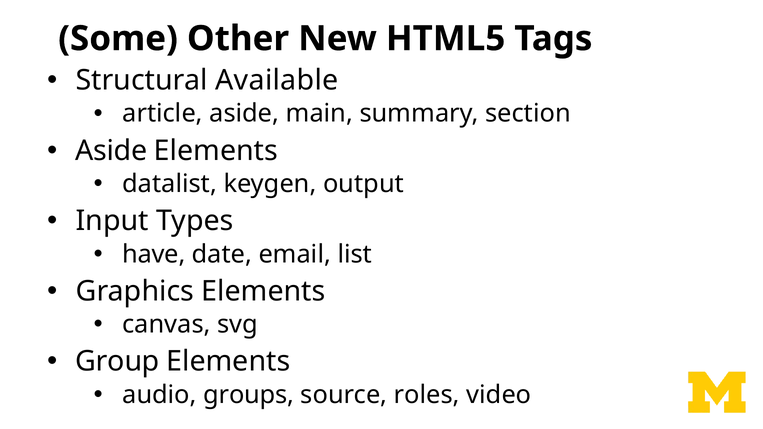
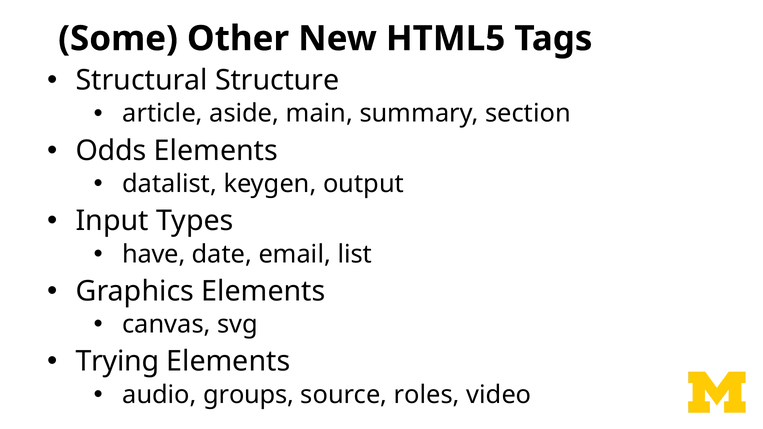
Available: Available -> Structure (277, 80)
Aside: Aside -> Odds (111, 151)
Group: Group -> Trying (117, 362)
